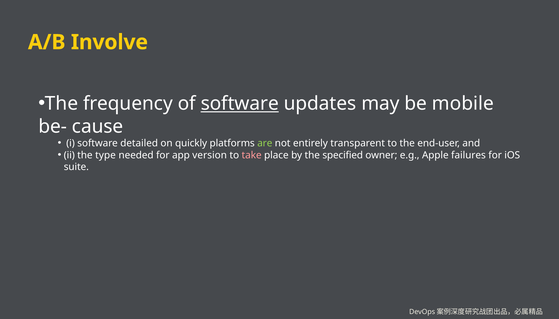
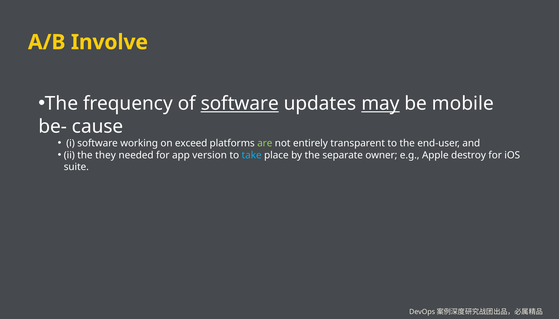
may underline: none -> present (380, 103)
detailed: detailed -> working (139, 143)
quickly: quickly -> exceed (191, 143)
type: type -> they (106, 155)
take colour: pink -> light blue (252, 155)
specified: specified -> separate (343, 155)
failures: failures -> destroy (469, 155)
